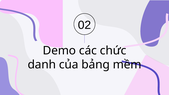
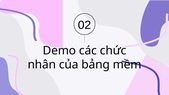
danh: danh -> nhân (42, 65)
